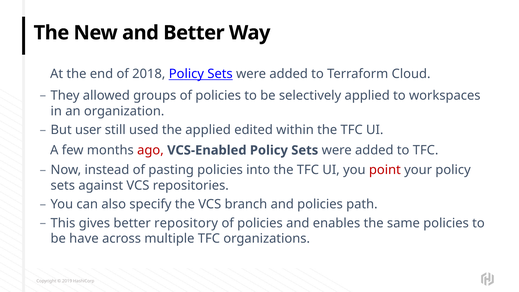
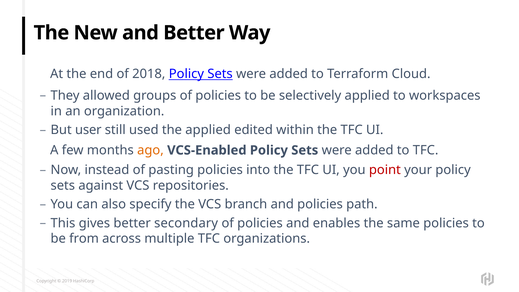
ago colour: red -> orange (150, 150)
repository: repository -> secondary (186, 223)
have: have -> from (84, 239)
